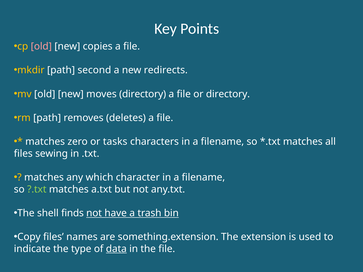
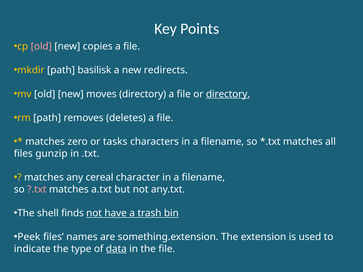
second: second -> basilisk (94, 70)
directory underline: none -> present (228, 94)
sewing: sewing -> gunzip (51, 154)
which: which -> cereal (100, 177)
?.txt colour: light green -> pink (37, 189)
Copy: Copy -> Peek (29, 237)
